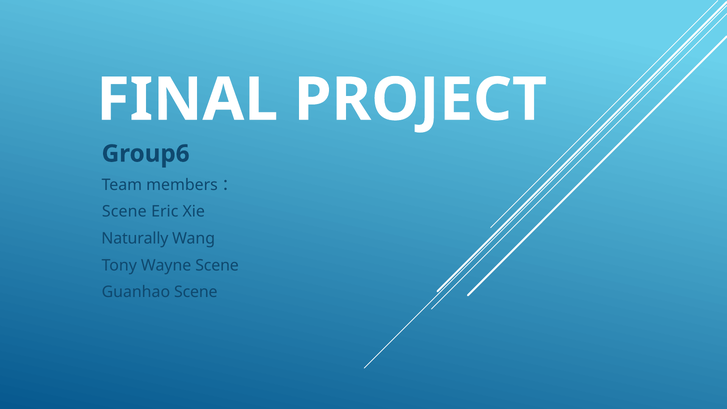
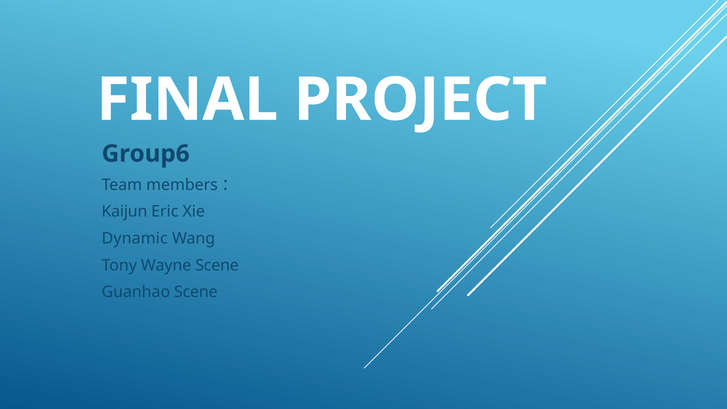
Scene: Scene -> Kaijun (124, 212)
Naturally: Naturally -> Dynamic (135, 239)
